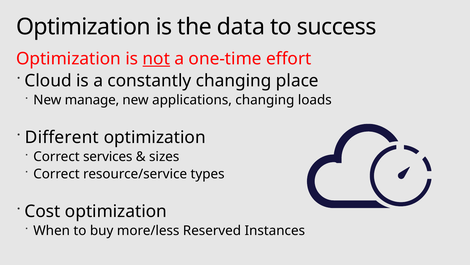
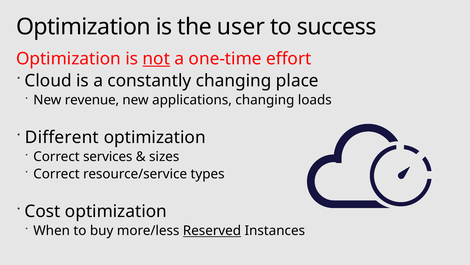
data: data -> user (241, 27)
manage: manage -> revenue (92, 100)
Reserved underline: none -> present (212, 230)
